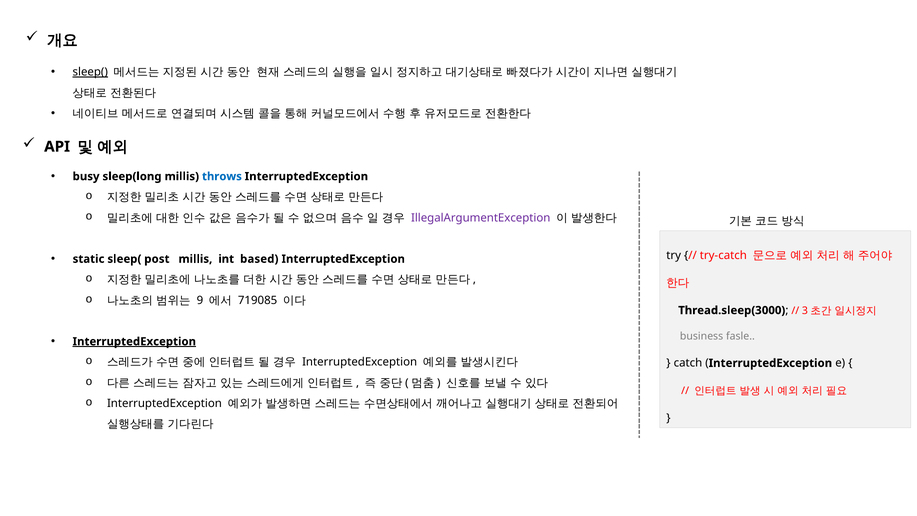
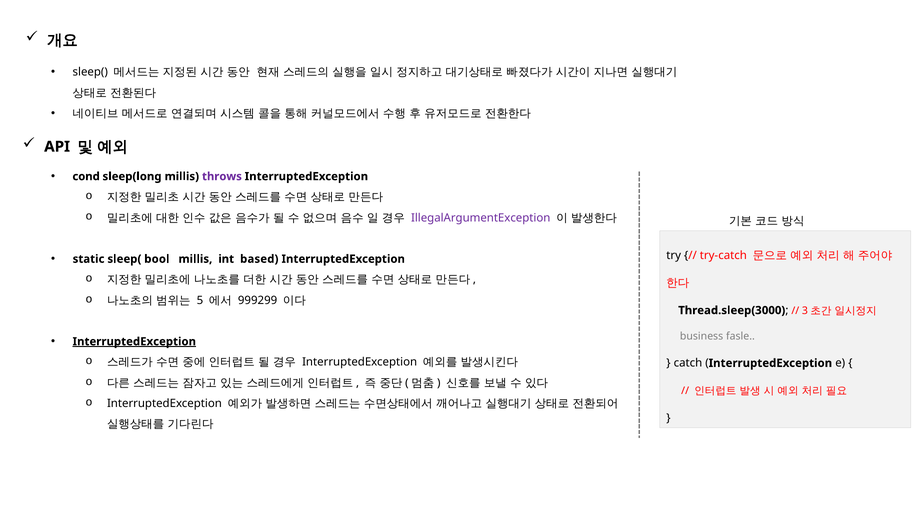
sleep( underline: present -> none (90, 72)
busy: busy -> cond (86, 176)
throws colour: blue -> purple (222, 176)
post: post -> bool (157, 259)
9: 9 -> 5 (200, 300)
719085: 719085 -> 999299 (258, 300)
